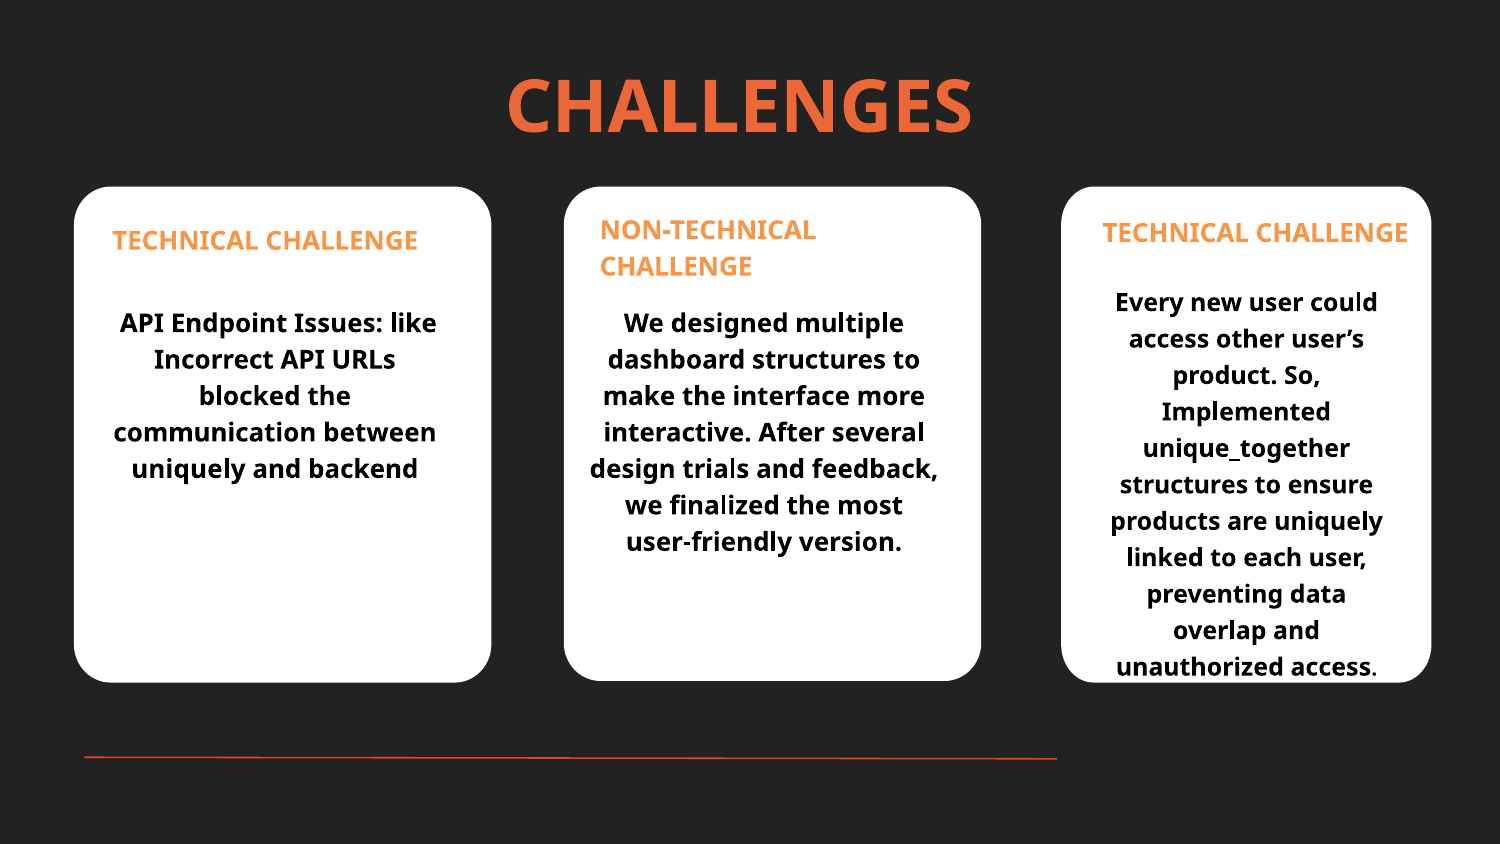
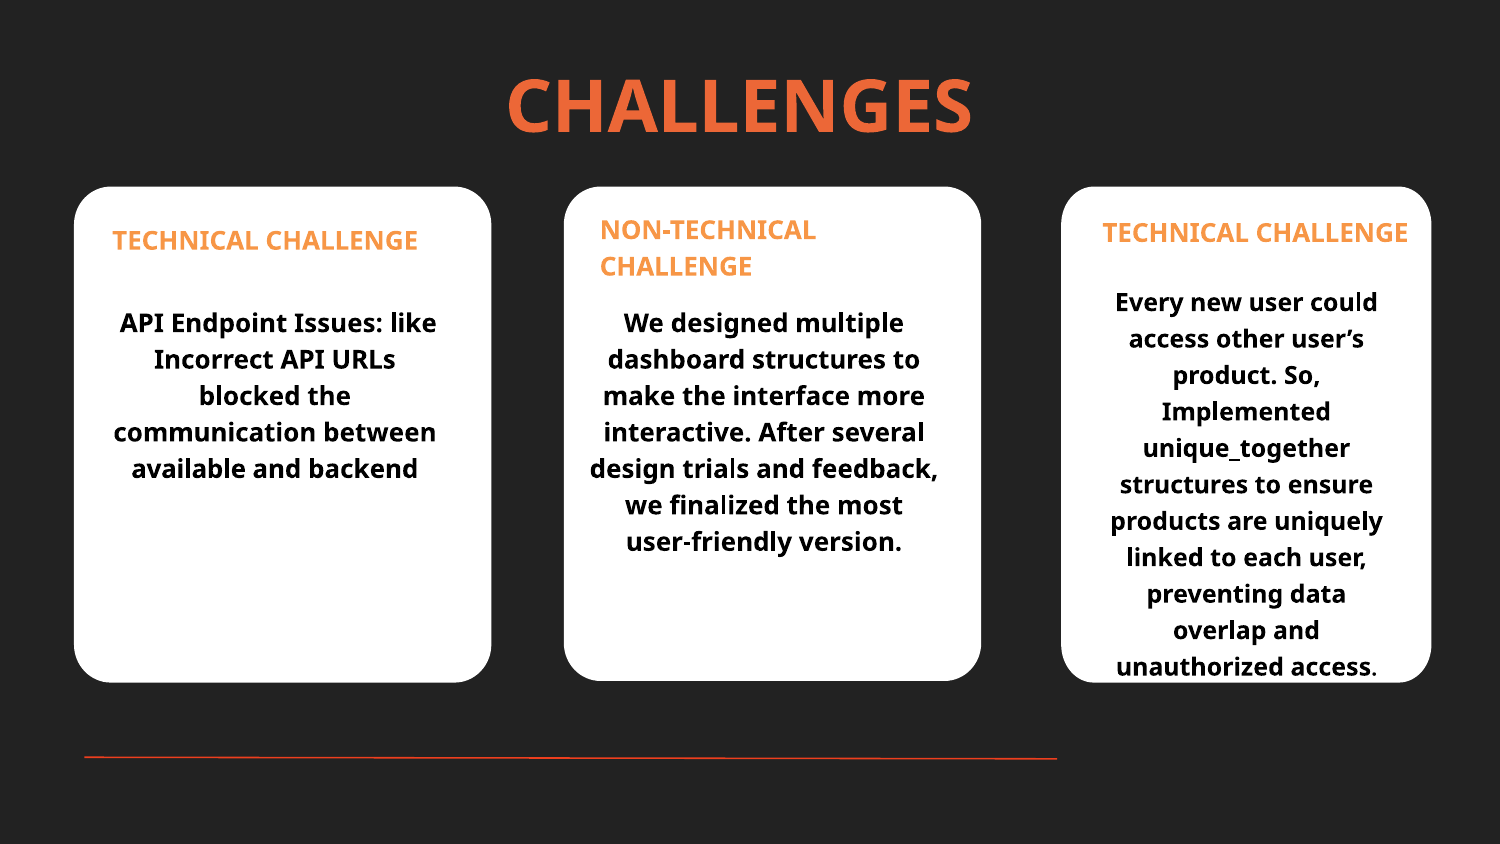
uniquely: uniquely -> available (189, 469)
